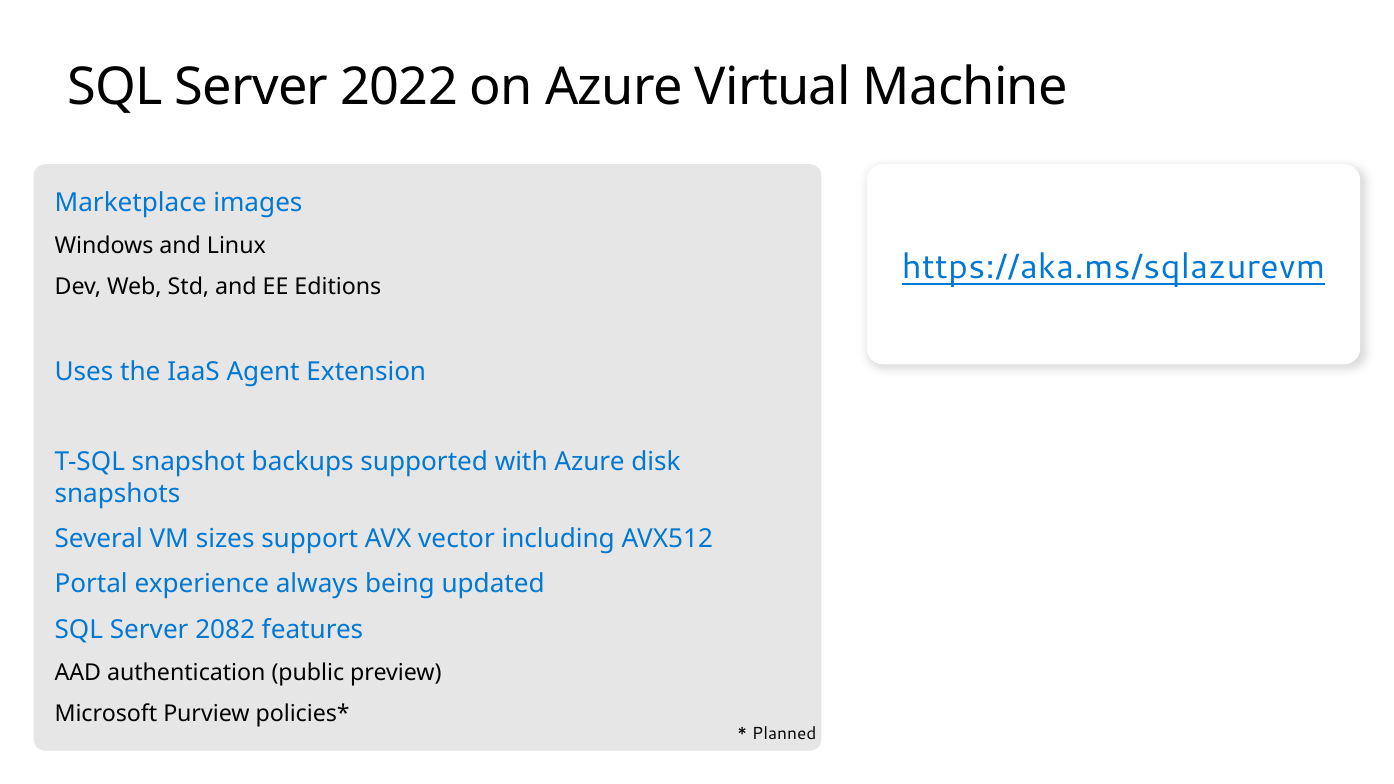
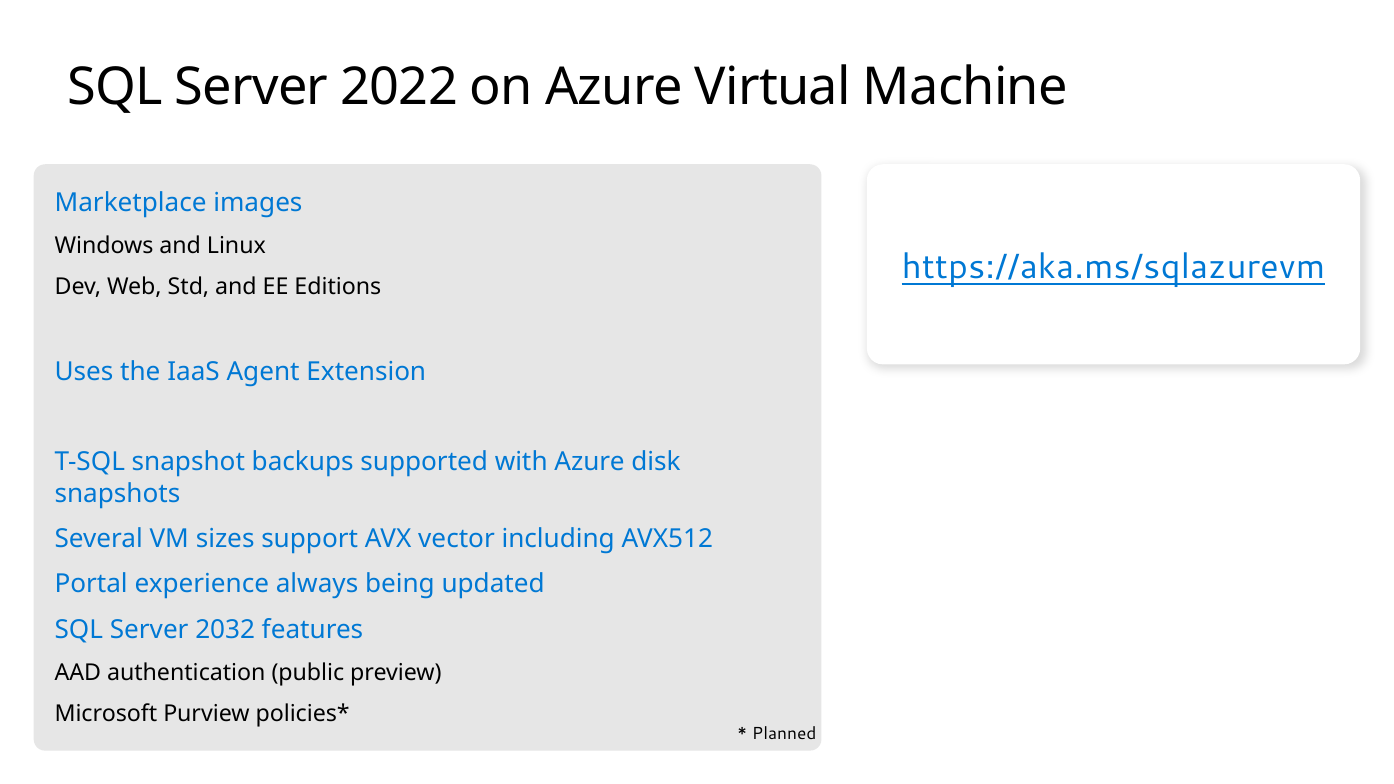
2082: 2082 -> 2032 (225, 630)
